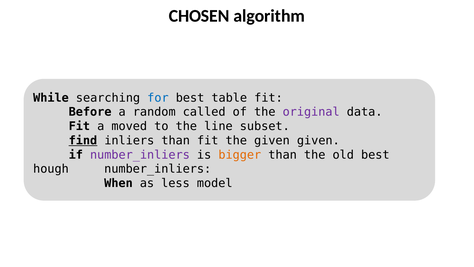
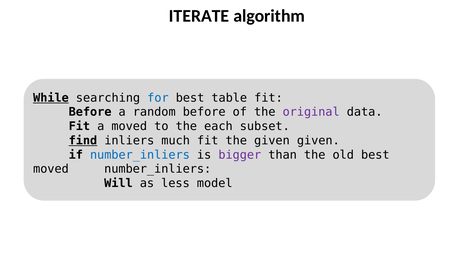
CHOSEN: CHOSEN -> ITERATE (199, 16)
While underline: none -> present (51, 98)
random called: called -> before (204, 112)
line: line -> each (218, 126)
inliers than: than -> much (176, 140)
number_inliers colour: purple -> blue (140, 155)
bigger colour: orange -> purple (240, 155)
hough: hough -> moved (51, 169)
When: When -> Will (118, 183)
